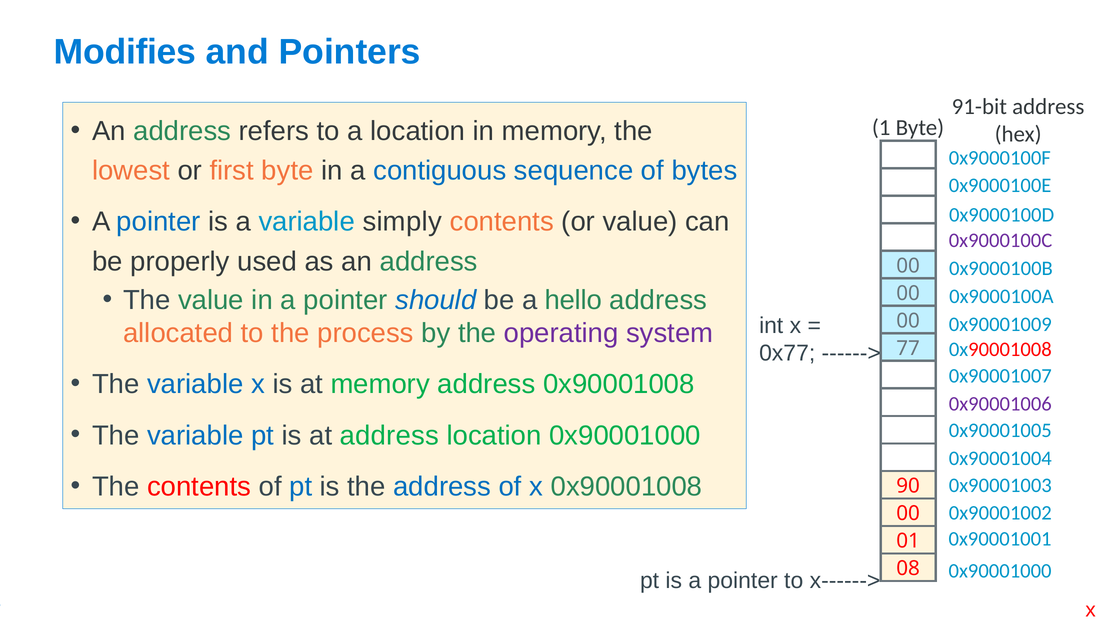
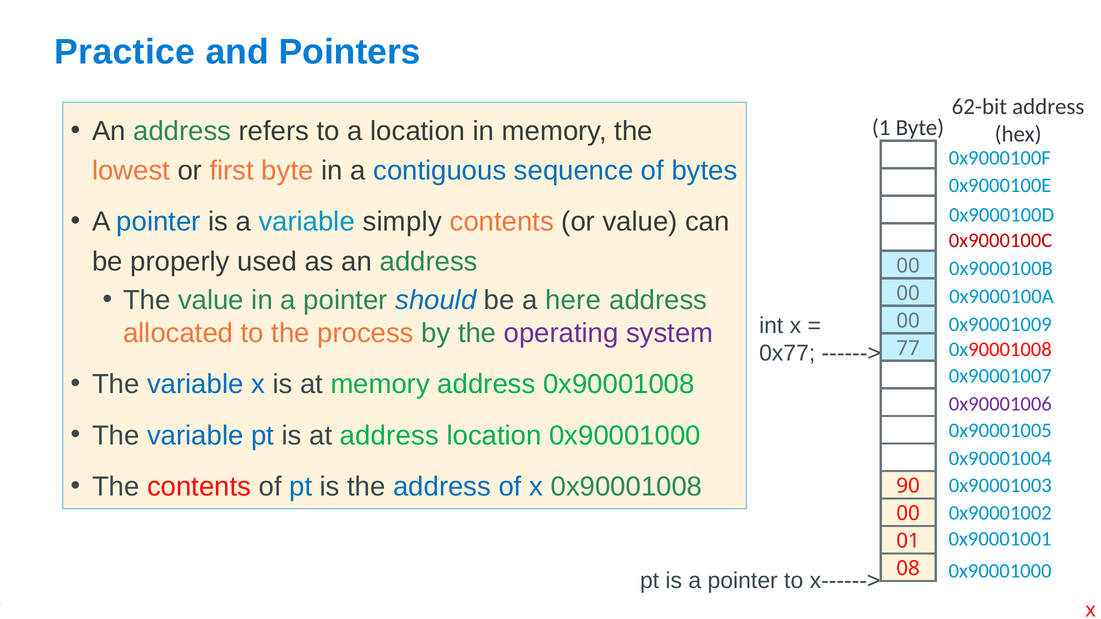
Modifies: Modifies -> Practice (125, 52)
91-bit: 91-bit -> 62-bit (979, 107)
0x9000100C colour: purple -> red (1001, 240)
hello: hello -> here (573, 300)
